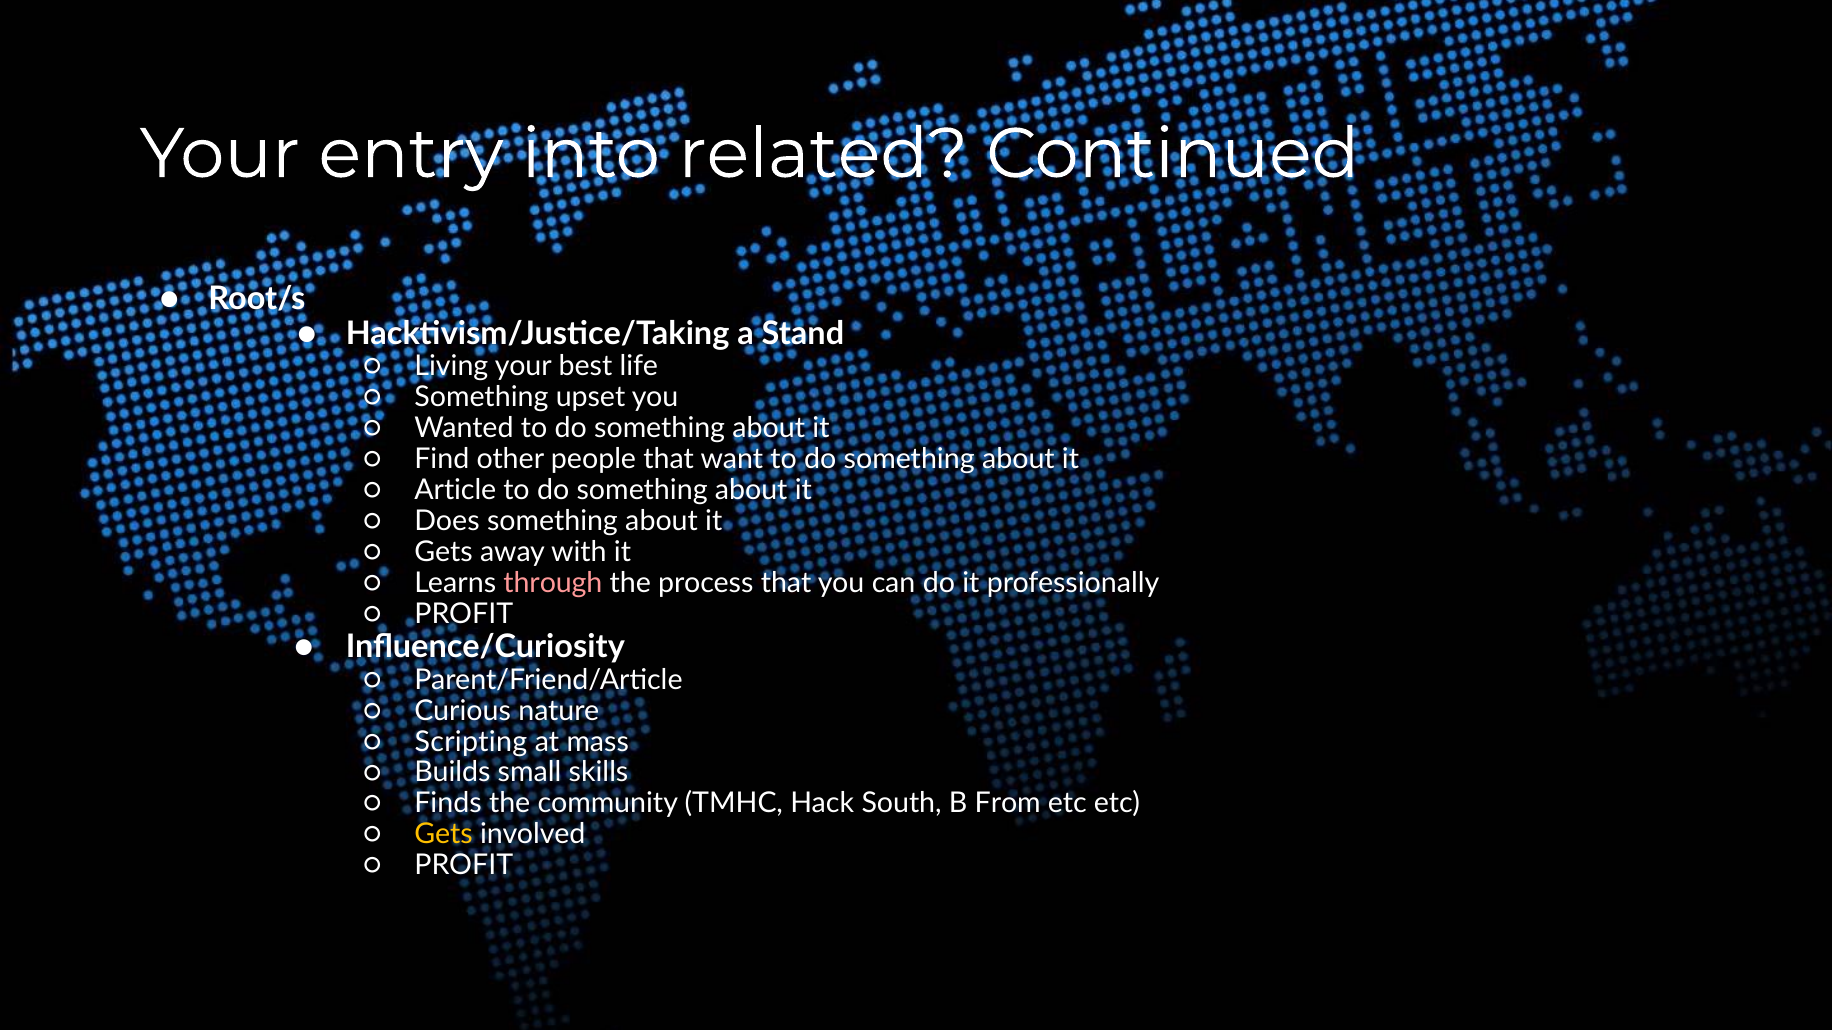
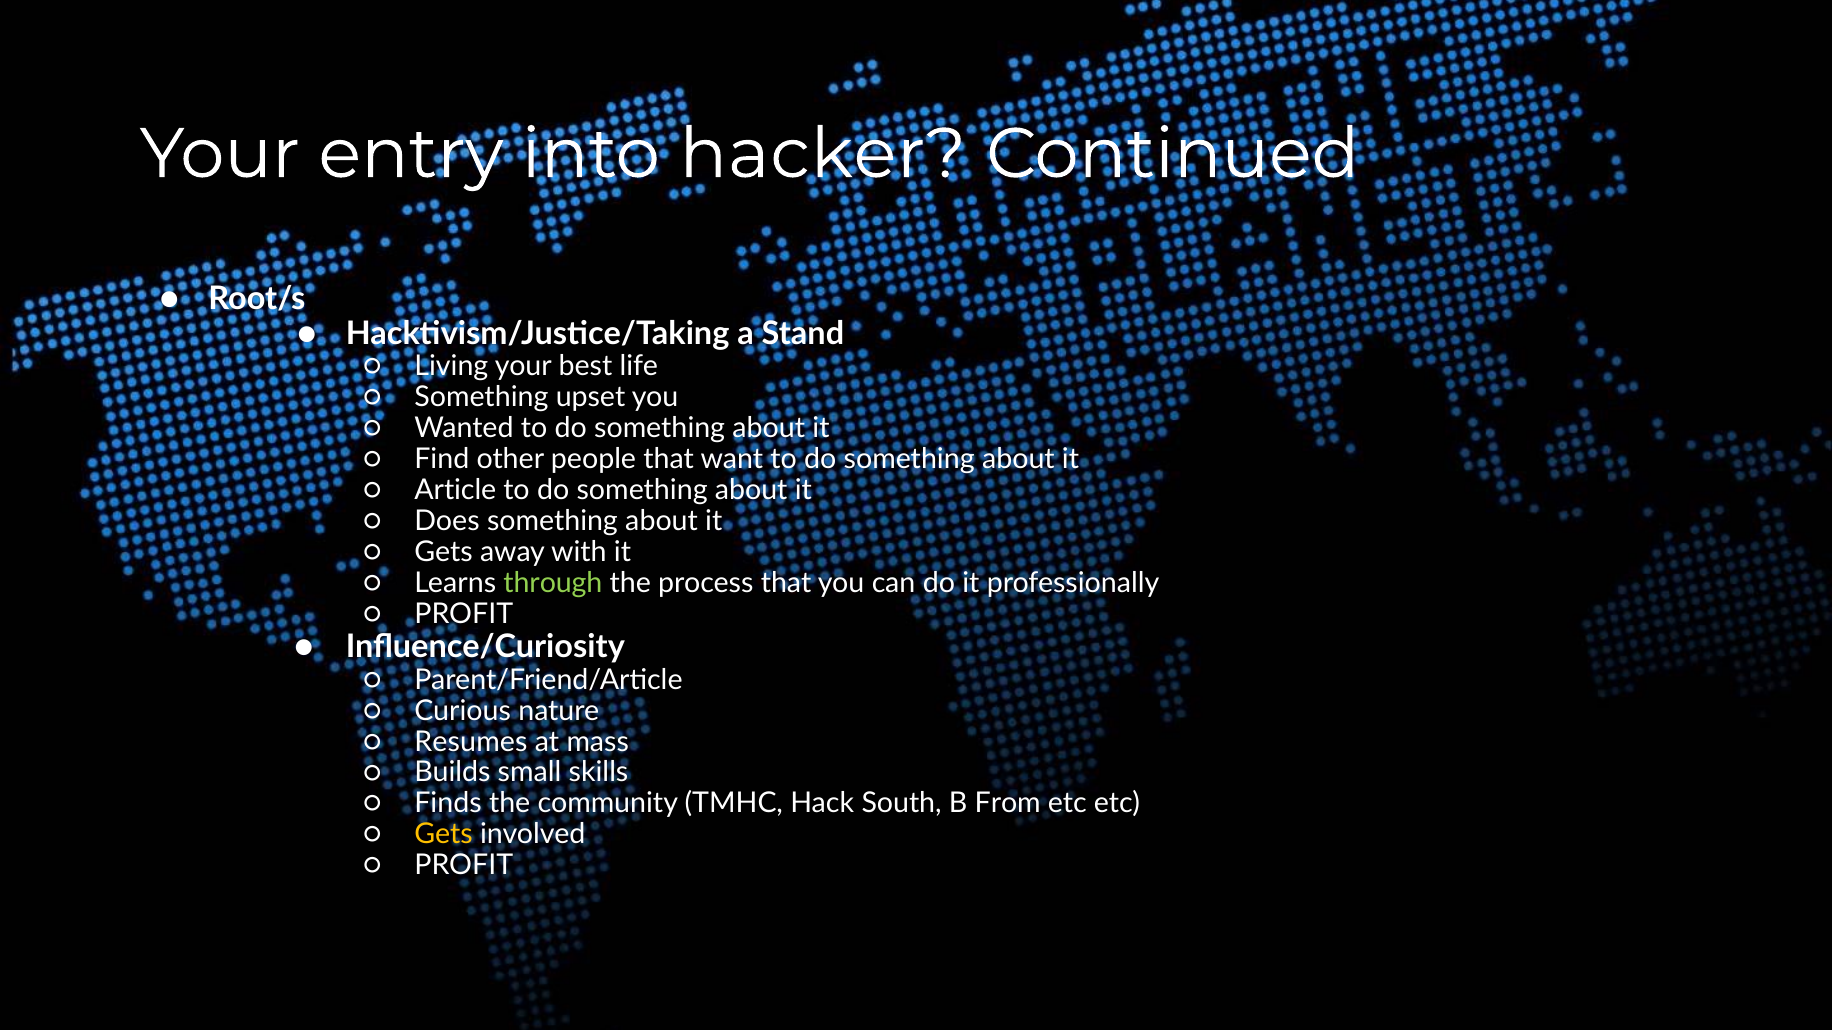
related: related -> hacker (823, 154)
through colour: pink -> light green (553, 583)
Scripting: Scripting -> Resumes (471, 742)
